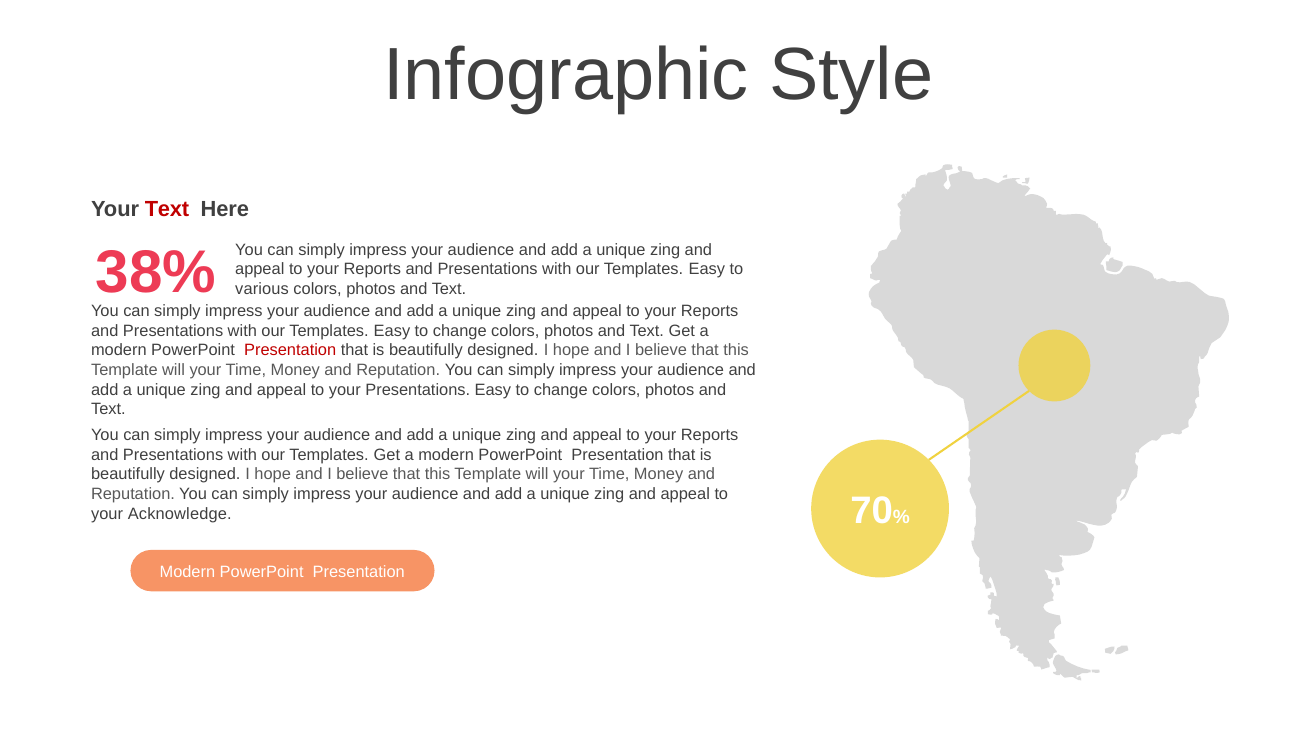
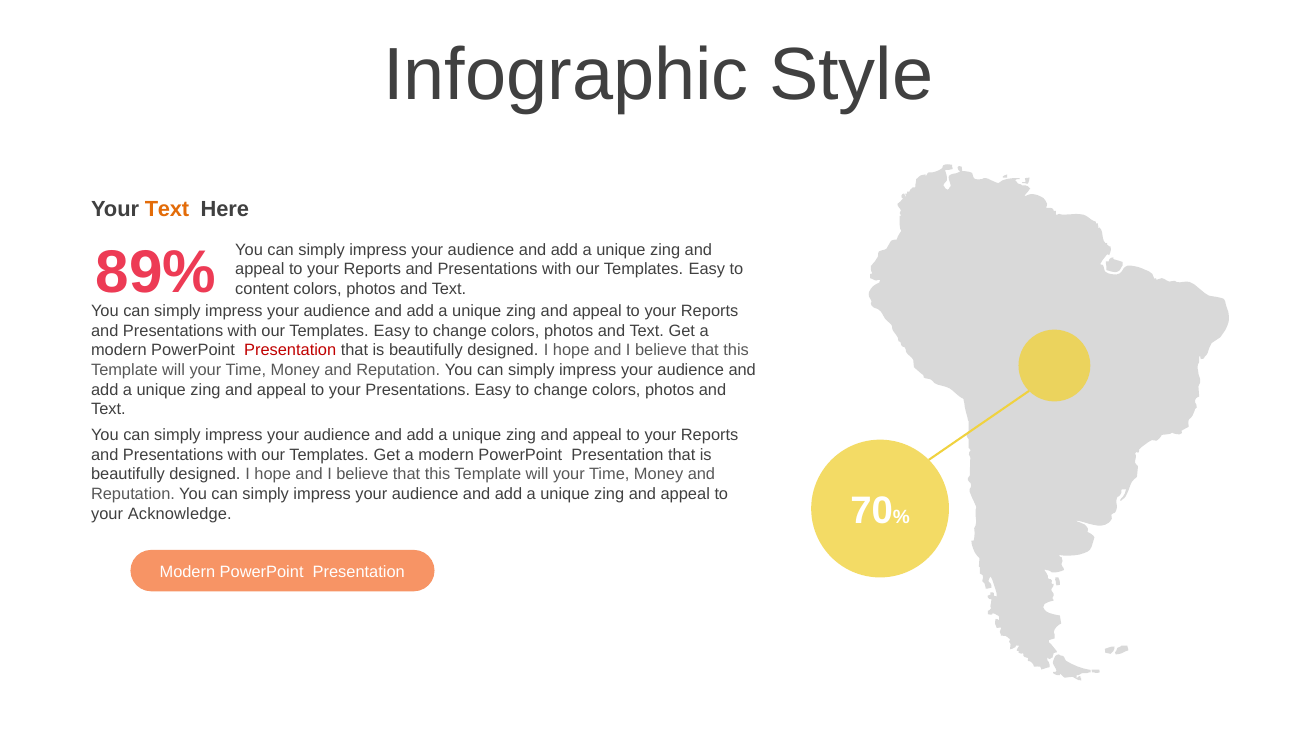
Text colour: red -> orange (167, 209)
38%: 38% -> 89% (156, 273)
various: various -> content (262, 289)
